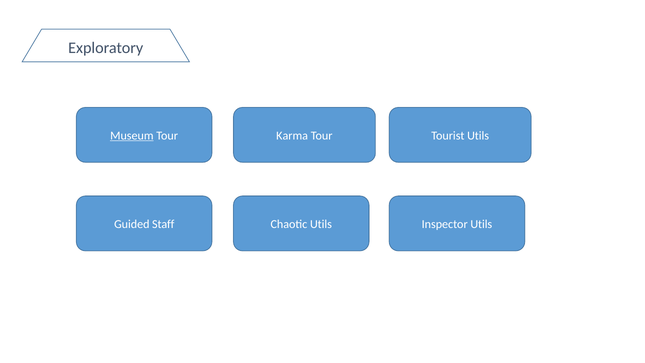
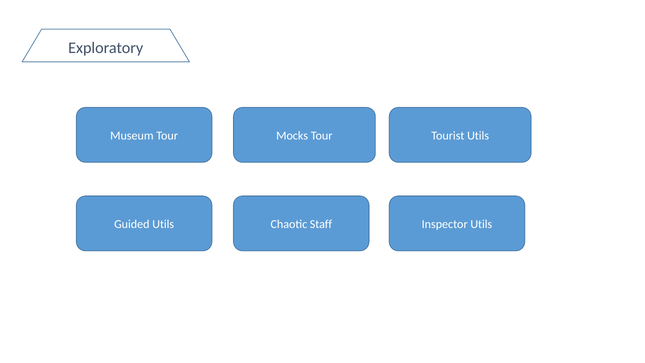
Museum underline: present -> none (132, 136)
Karma: Karma -> Mocks (292, 136)
Guided Staff: Staff -> Utils (163, 224)
Chaotic Utils: Utils -> Staff (321, 224)
